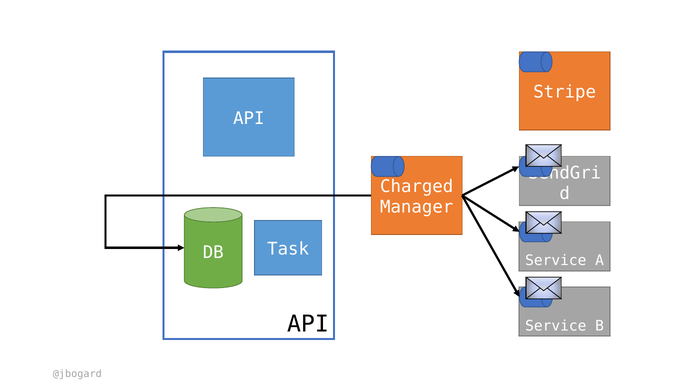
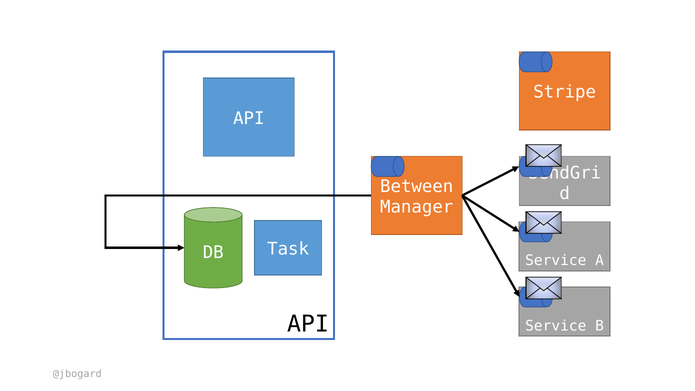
Charged: Charged -> Between (417, 186)
